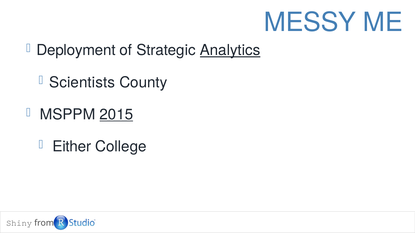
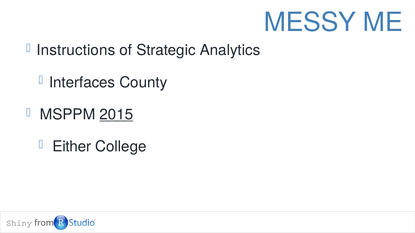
Deployment: Deployment -> Instructions (76, 50)
Analytics underline: present -> none (230, 50)
Scientists: Scientists -> Interfaces (82, 83)
